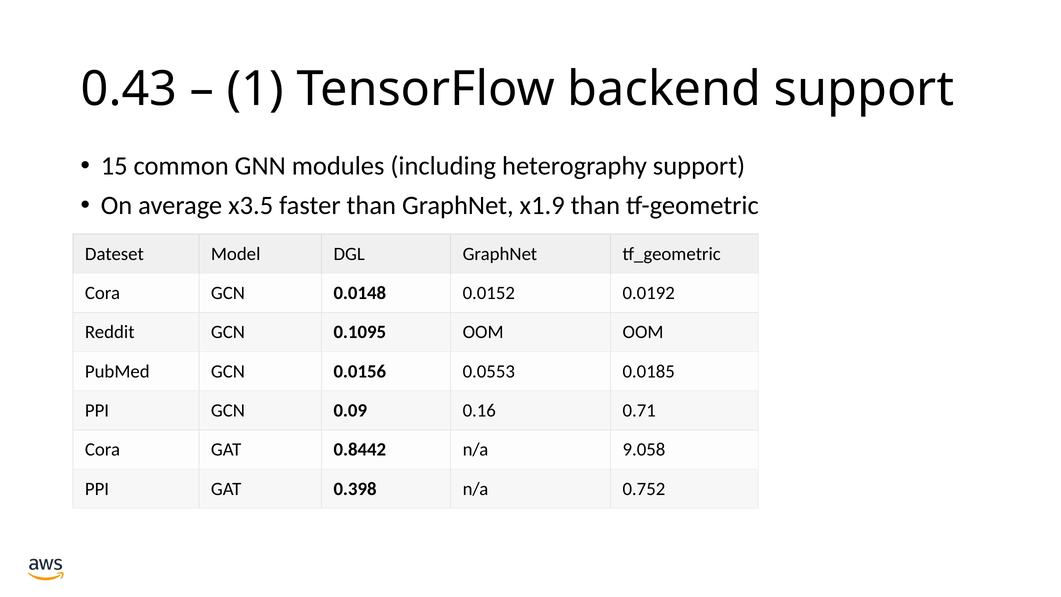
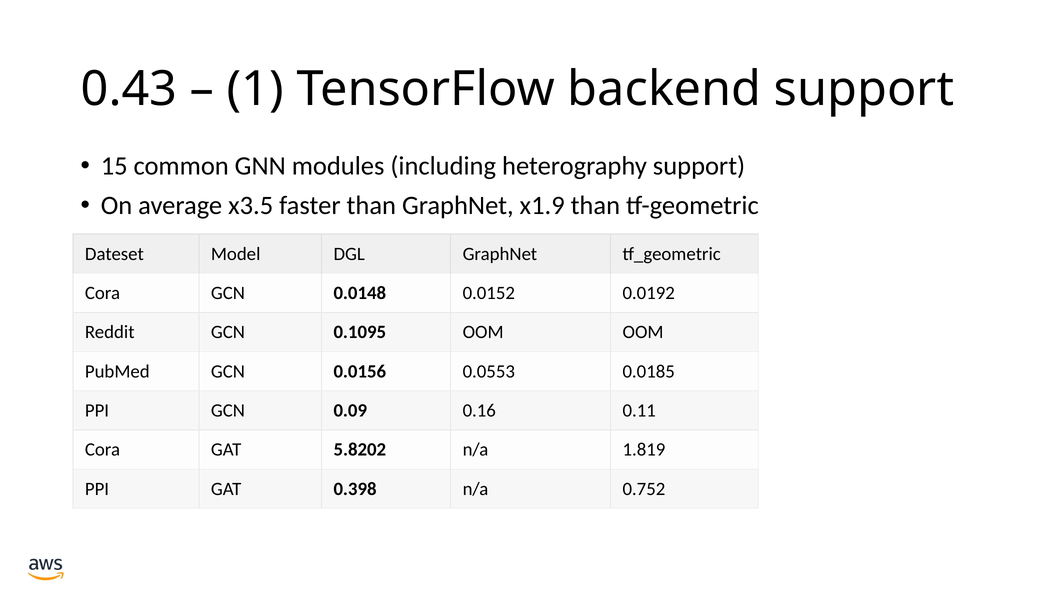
0.71: 0.71 -> 0.11 (639, 410)
0.8442: 0.8442 -> 5.8202 (360, 450)
9.058: 9.058 -> 1.819 (644, 450)
